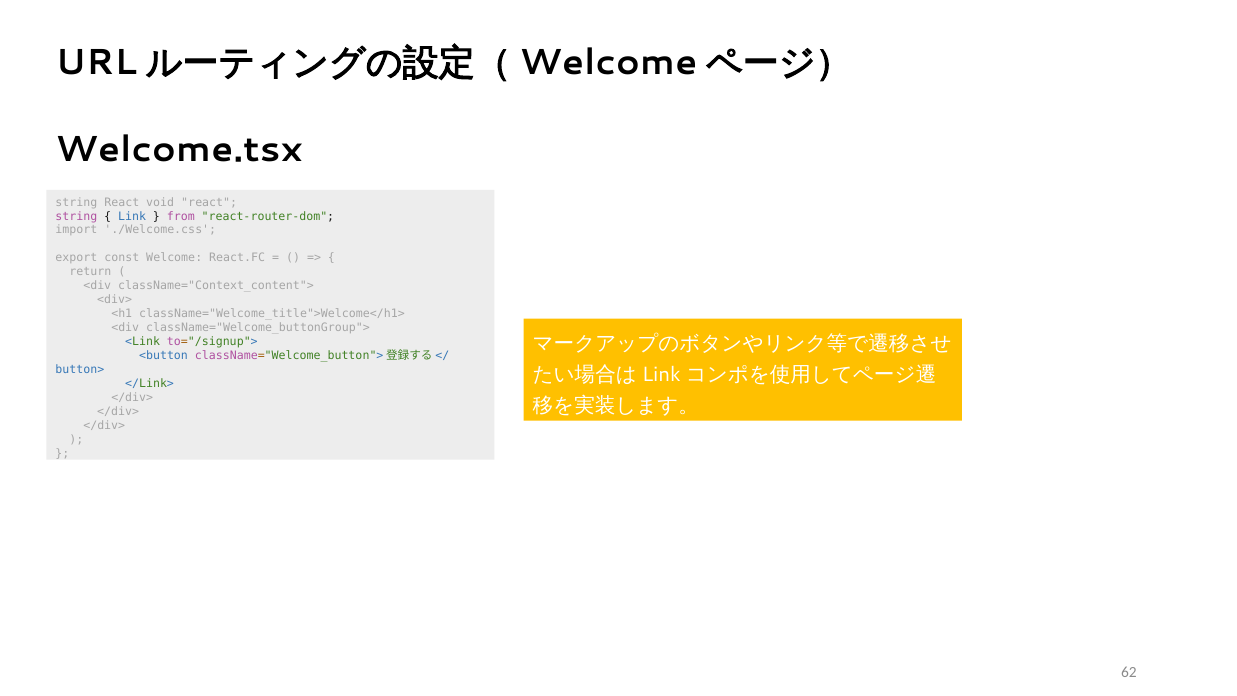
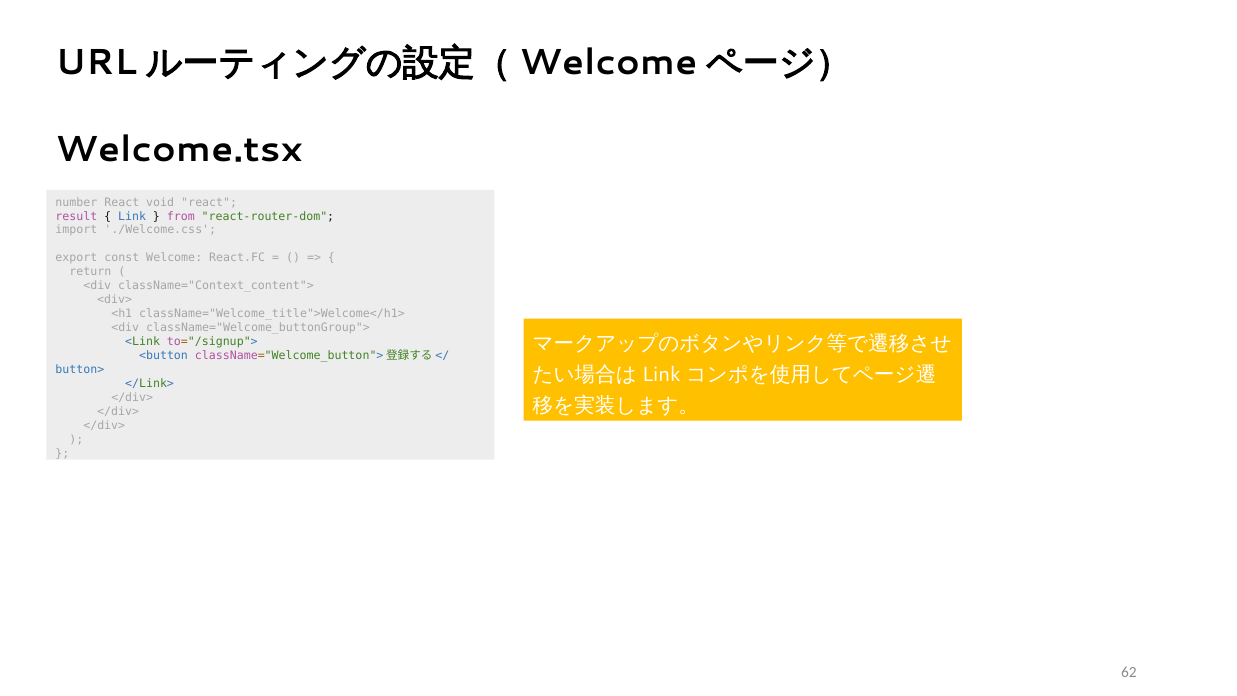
string: string -> number (76, 202)
string: string -> result (76, 216)
